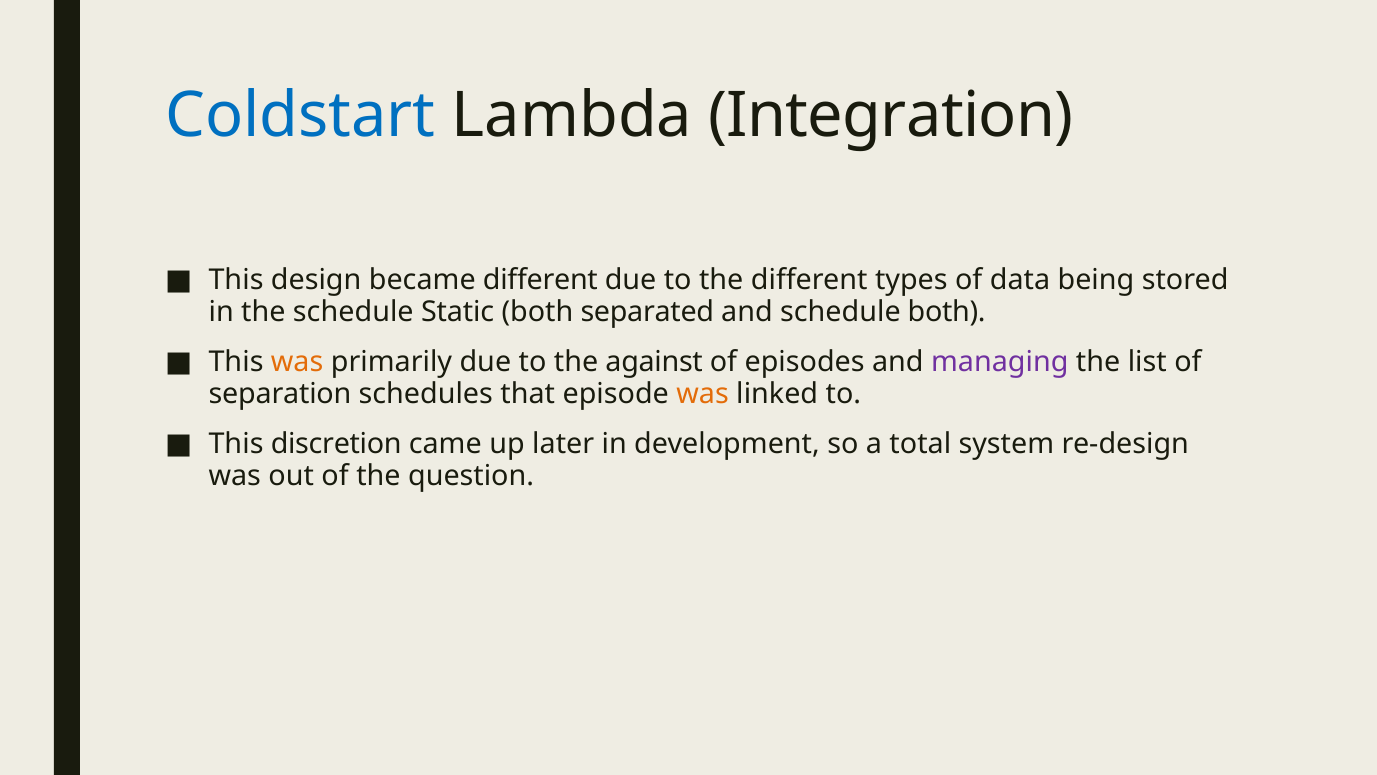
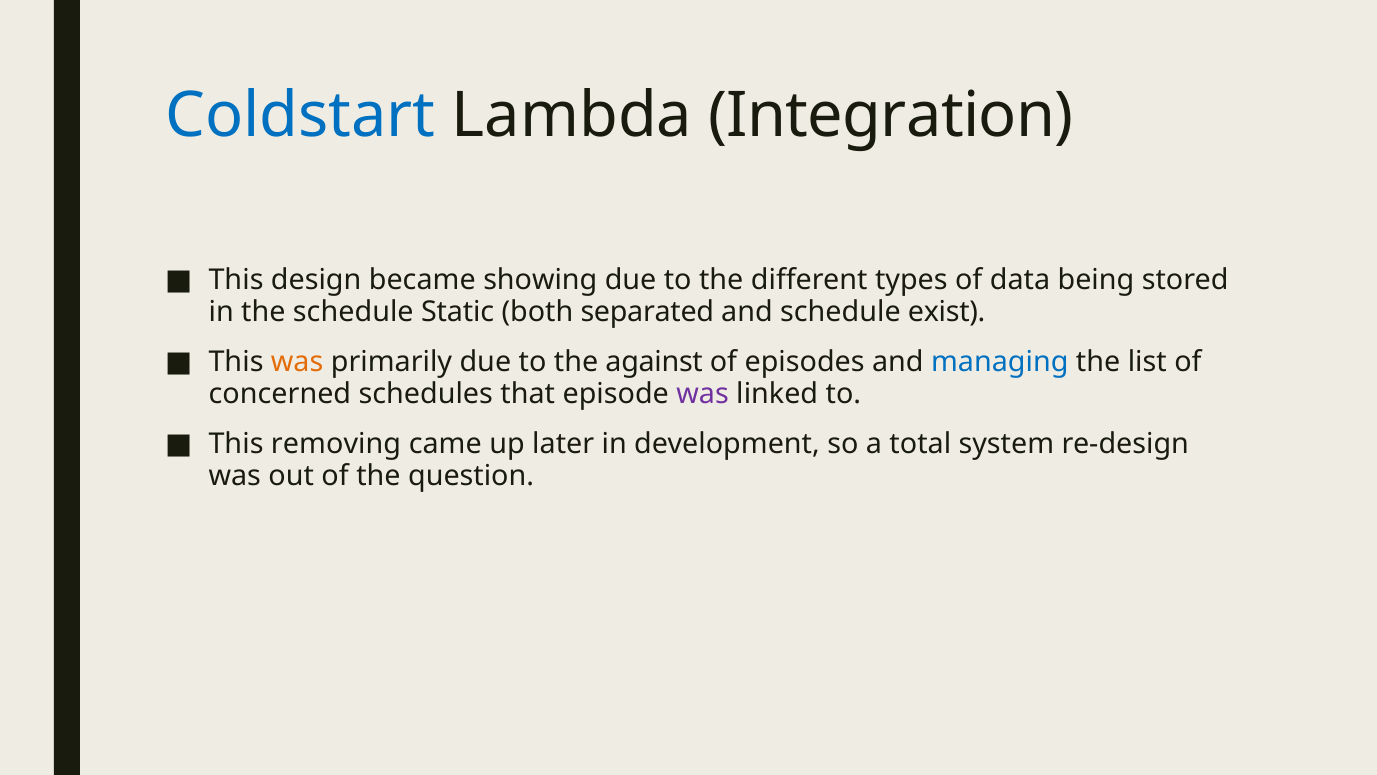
became different: different -> showing (540, 280)
schedule both: both -> exist (947, 312)
managing colour: purple -> blue (1000, 362)
separation: separation -> concerned (280, 394)
was colour: orange -> purple (703, 394)
discretion: discretion -> removing (336, 444)
